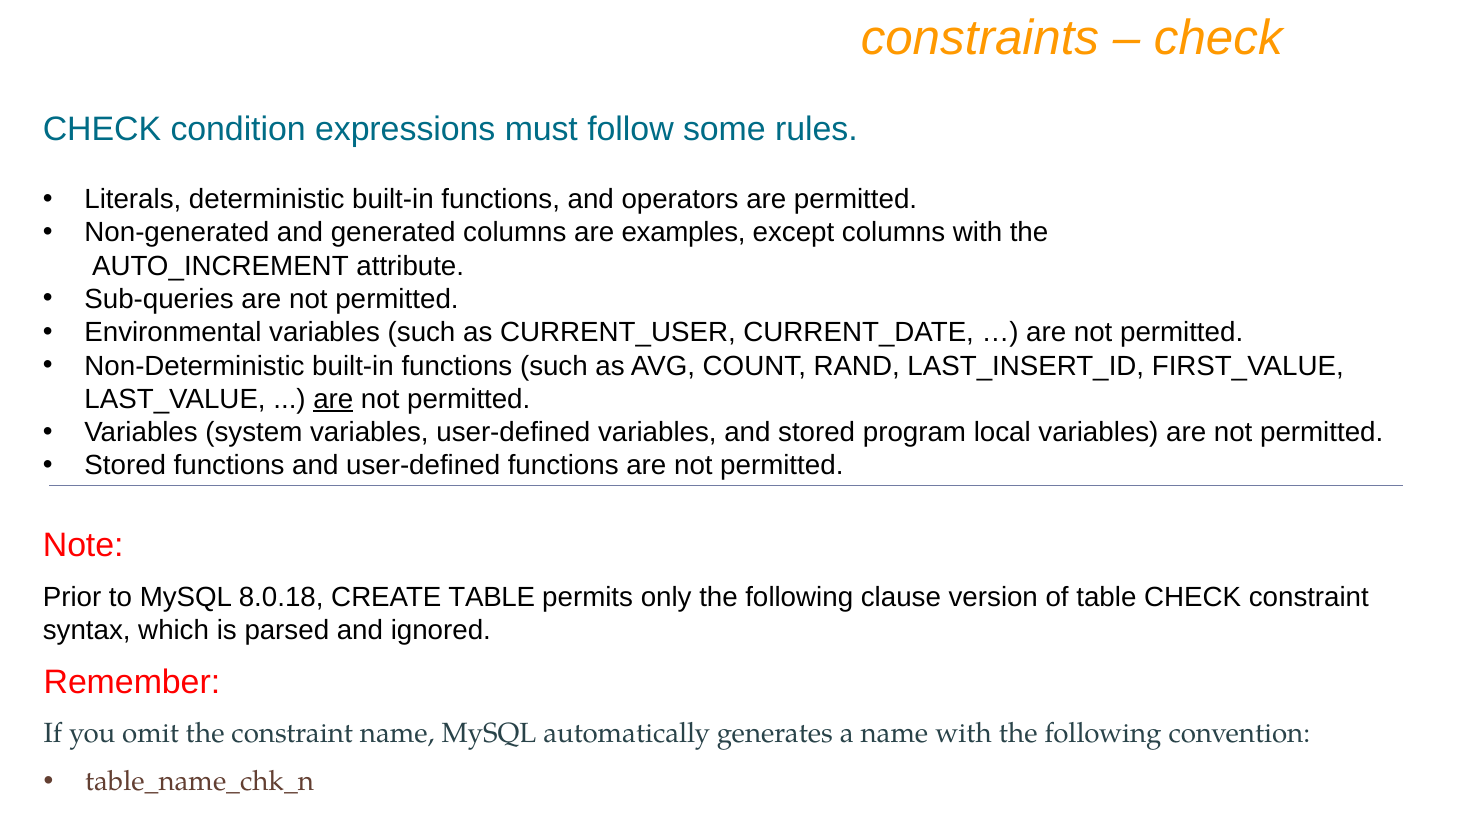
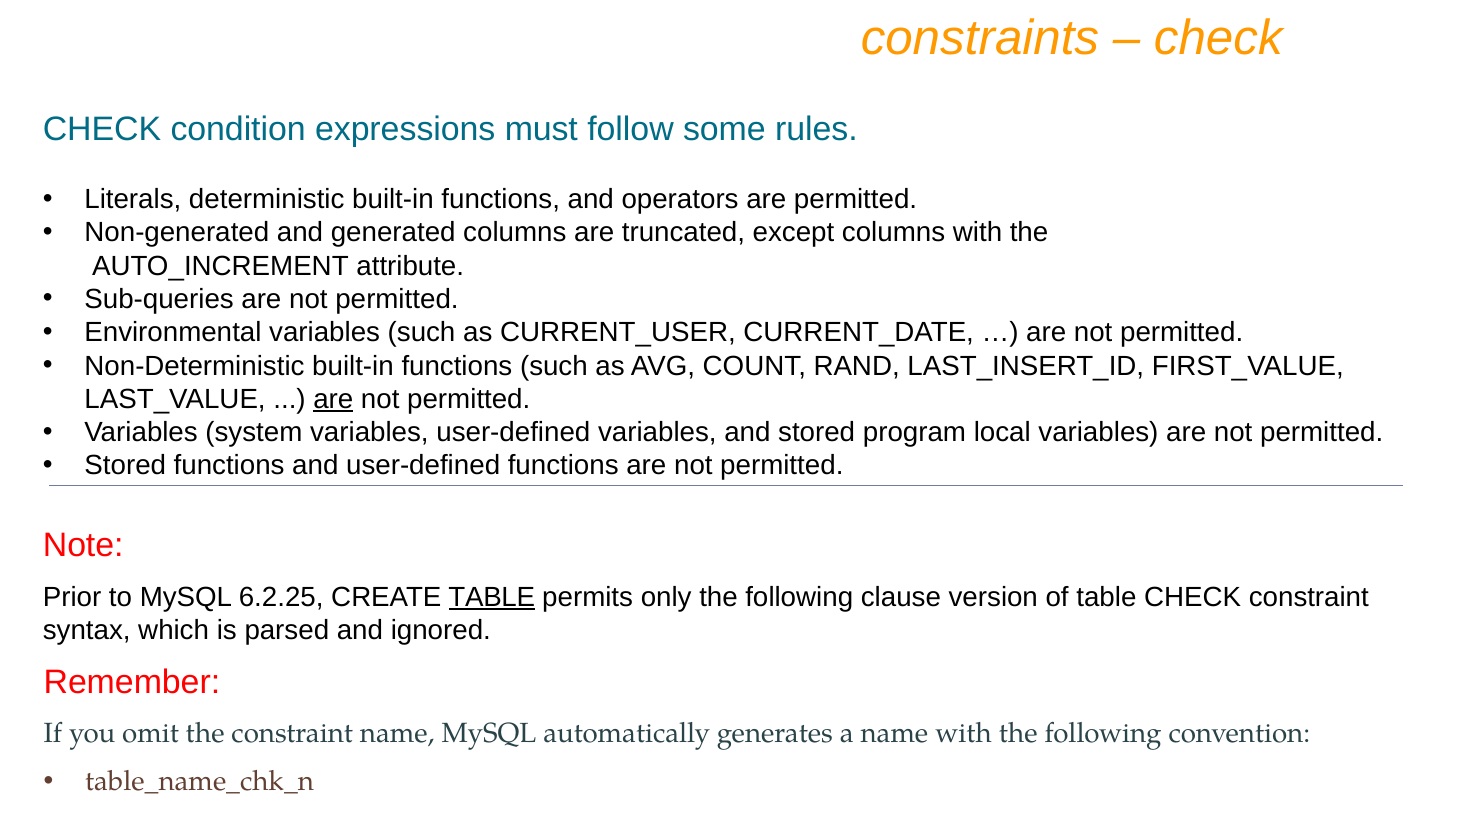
examples: examples -> truncated (683, 233)
8.0.18: 8.0.18 -> 6.2.25 (281, 597)
TABLE underline: none -> present (492, 597)
